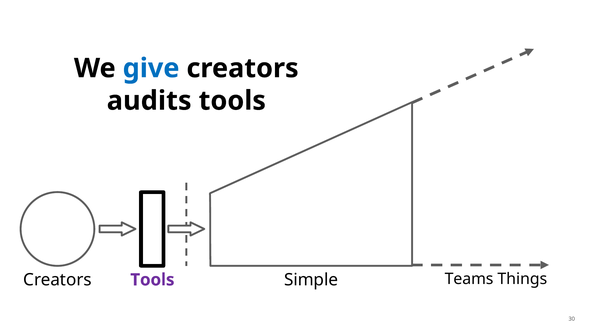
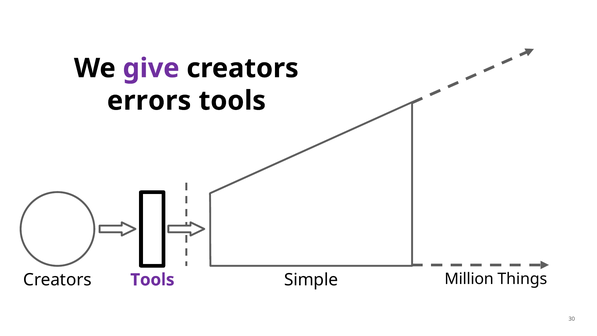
give colour: blue -> purple (151, 68)
audits: audits -> errors (149, 101)
Teams: Teams -> Million (469, 279)
